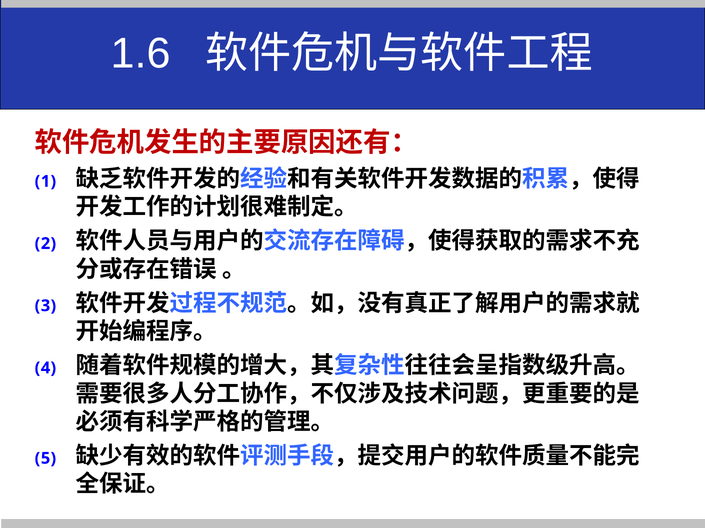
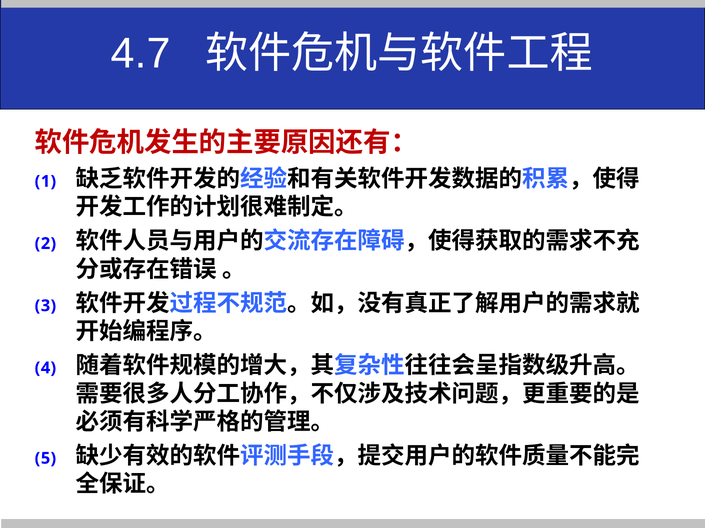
1.6: 1.6 -> 4.7 (141, 54)
